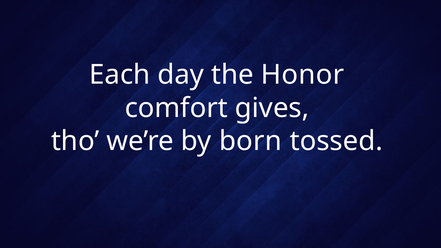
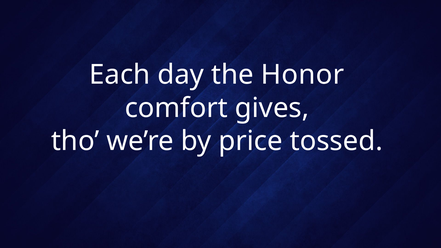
born: born -> price (251, 141)
